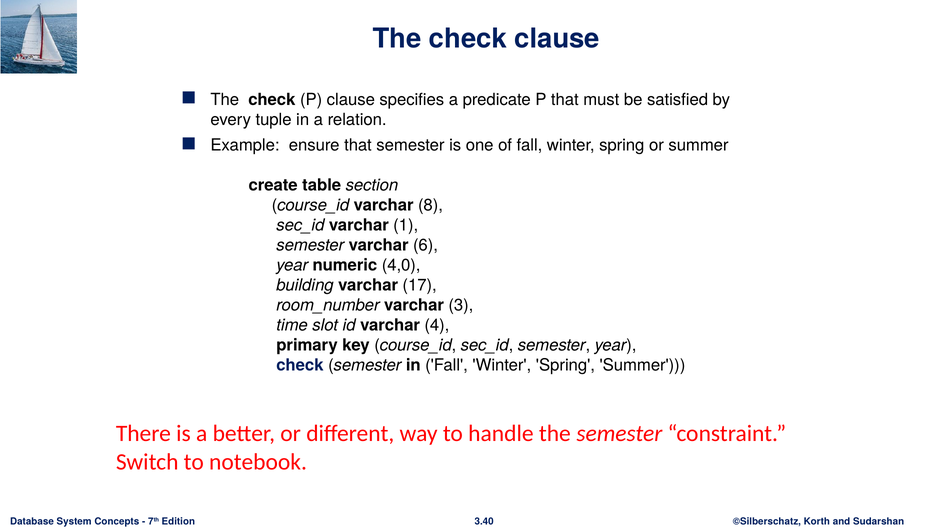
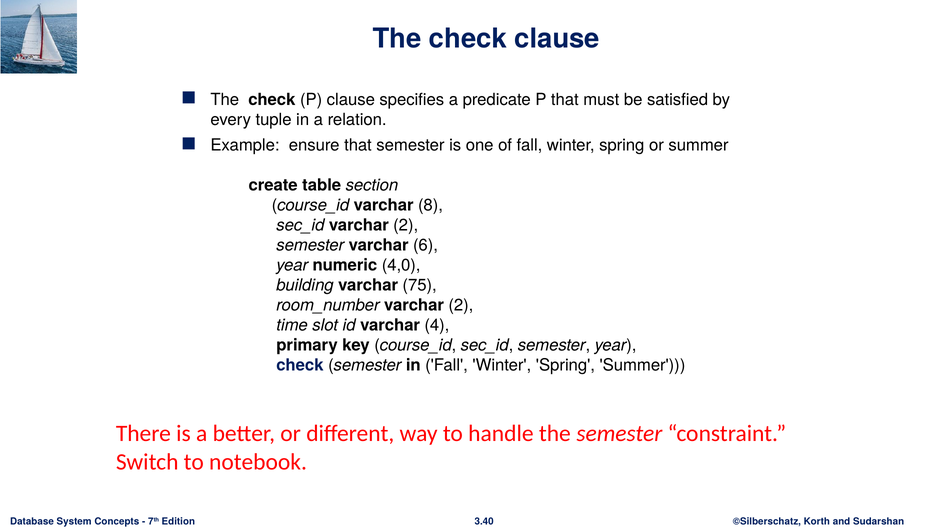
sec_id varchar 1: 1 -> 2 (406, 226)
17: 17 -> 75 (420, 286)
room_number varchar 3: 3 -> 2 (461, 306)
